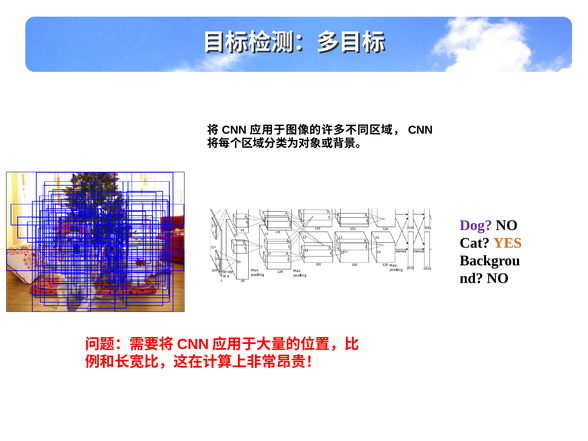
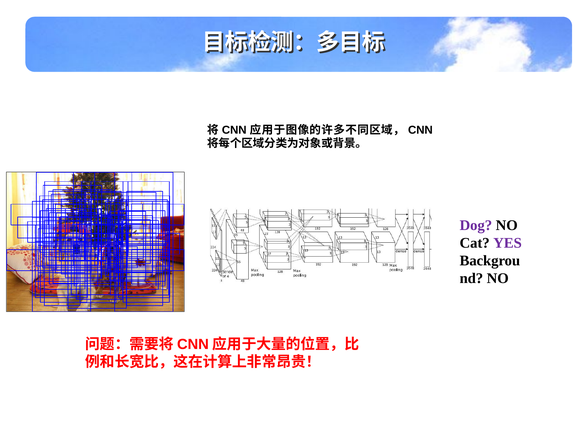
YES colour: orange -> purple (508, 243)
